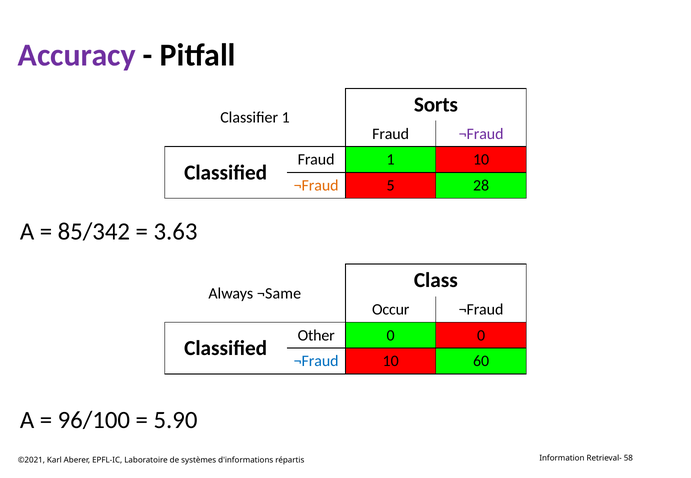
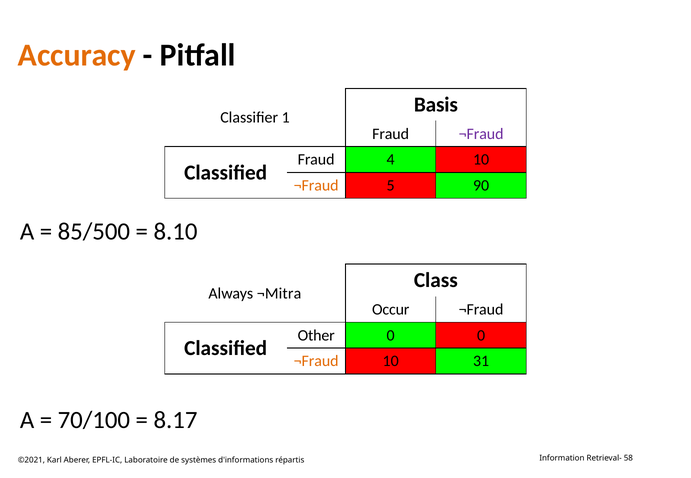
Accuracy colour: purple -> orange (77, 55)
Sorts: Sorts -> Basis (436, 105)
Fraud 1: 1 -> 4 (391, 160)
28: 28 -> 90 (481, 186)
85/342: 85/342 -> 85/500 (94, 232)
3.63: 3.63 -> 8.10 (176, 232)
¬Same: ¬Same -> ¬Mitra (279, 294)
¬Fraud colour: blue -> orange (316, 361)
60: 60 -> 31 (481, 361)
96/100: 96/100 -> 70/100 (94, 420)
5.90: 5.90 -> 8.17 (176, 420)
